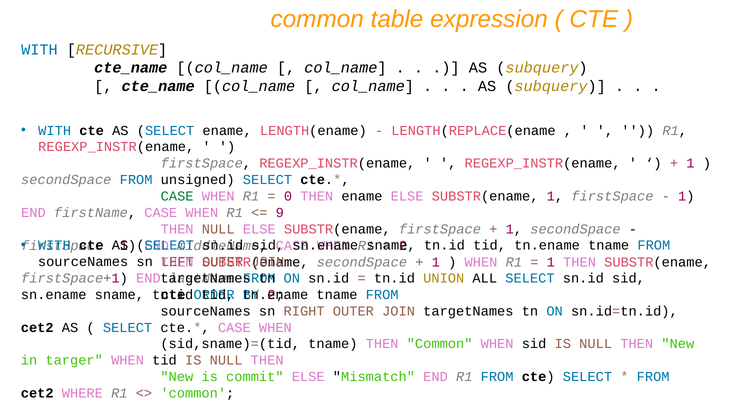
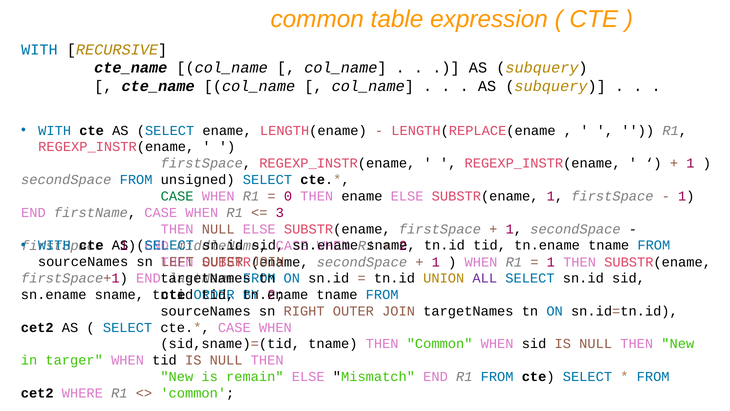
9: 9 -> 3 (280, 213)
ALL colour: black -> purple (485, 278)
commit: commit -> remain (255, 377)
